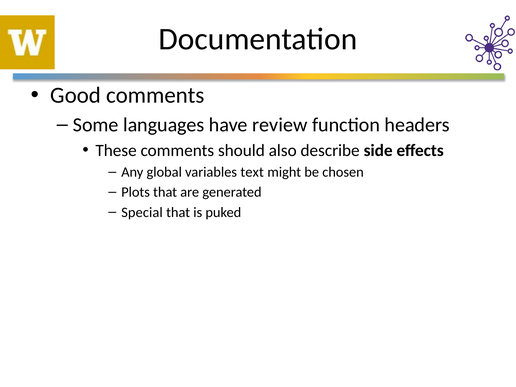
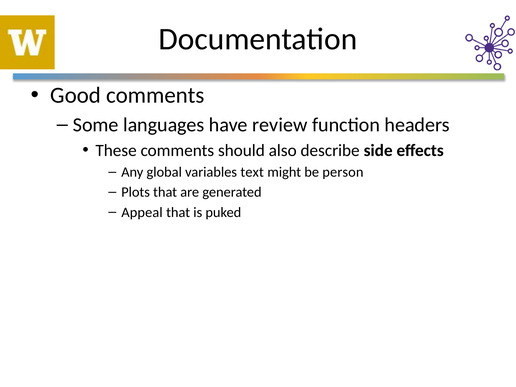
chosen: chosen -> person (343, 172)
Special: Special -> Appeal (142, 212)
